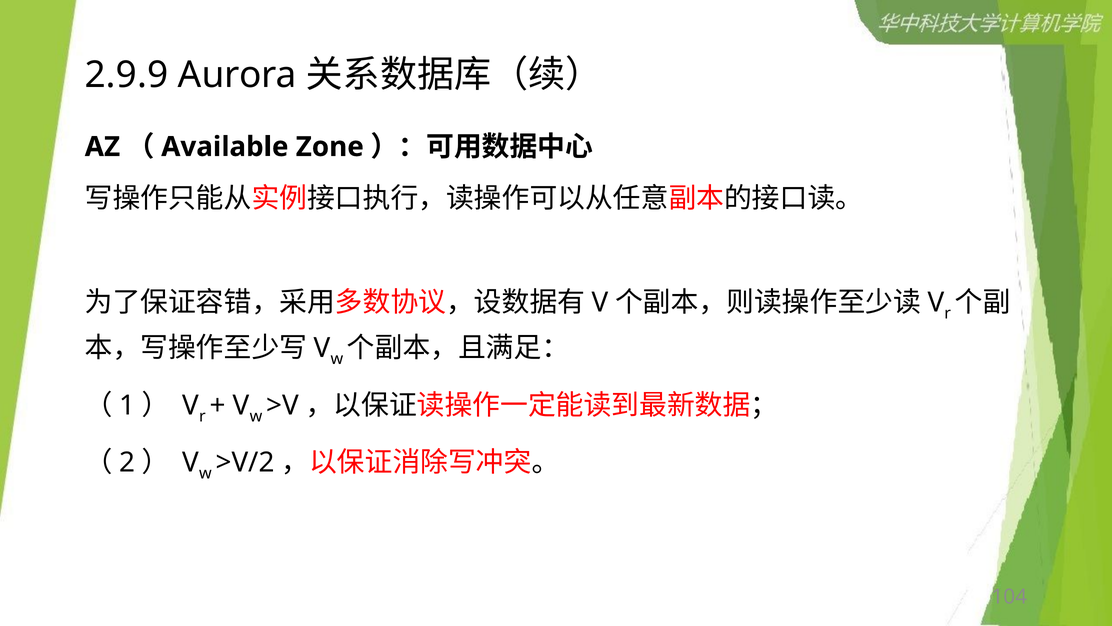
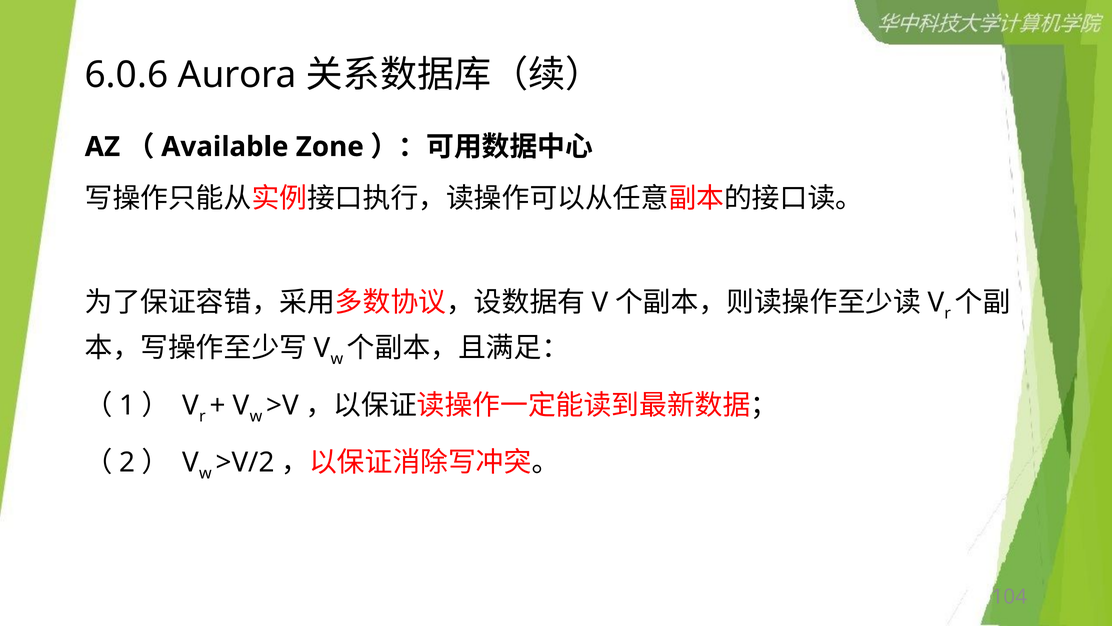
2.9.9: 2.9.9 -> 6.0.6 (127, 75)
